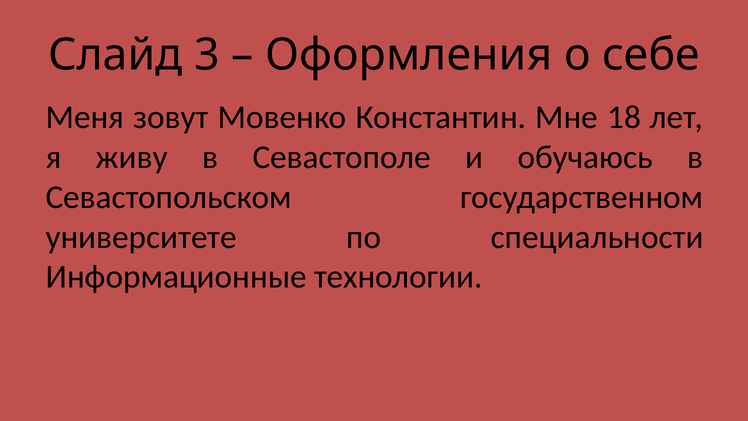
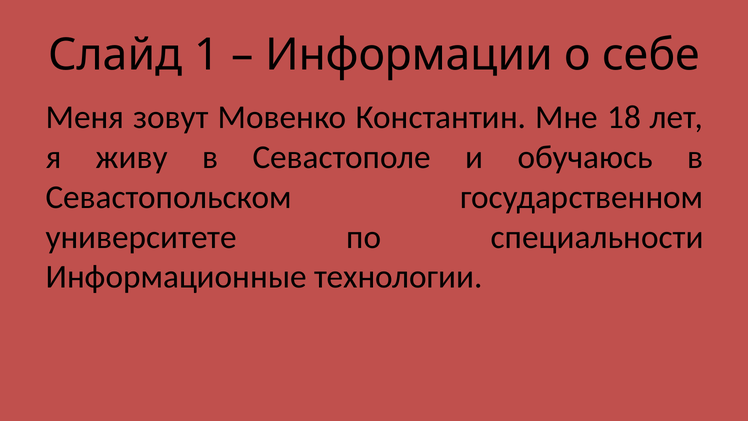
3: 3 -> 1 (207, 55)
Оформления: Оформления -> Информации (409, 55)
